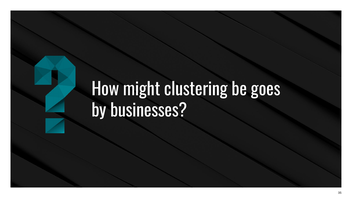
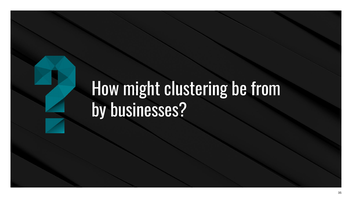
goes: goes -> from (266, 90)
